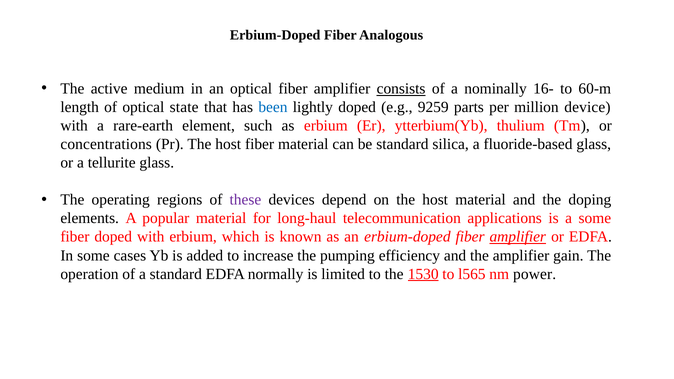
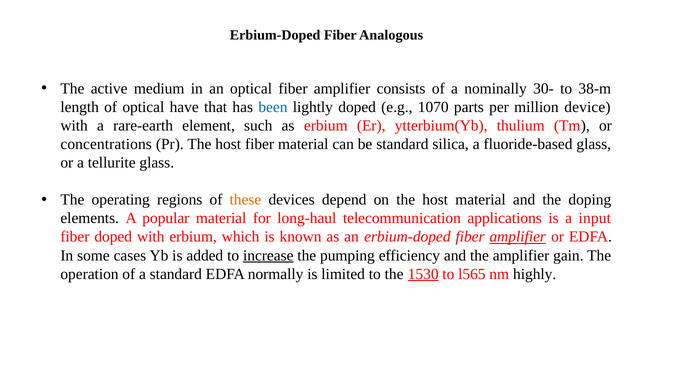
consists underline: present -> none (401, 89)
16-: 16- -> 30- (543, 89)
60-m: 60-m -> 38-m (595, 89)
state: state -> have (184, 107)
9259: 9259 -> 1070 (433, 107)
these colour: purple -> orange (245, 200)
a some: some -> input (595, 218)
increase underline: none -> present (268, 255)
power: power -> highly (535, 274)
